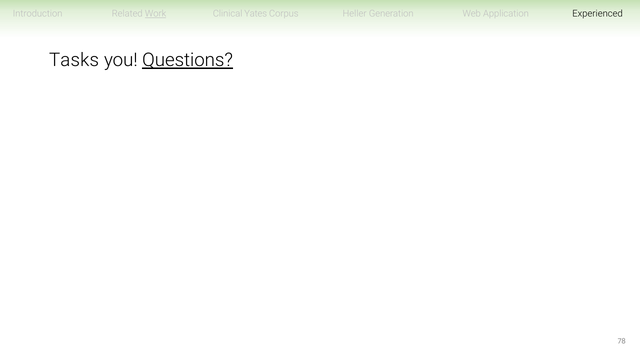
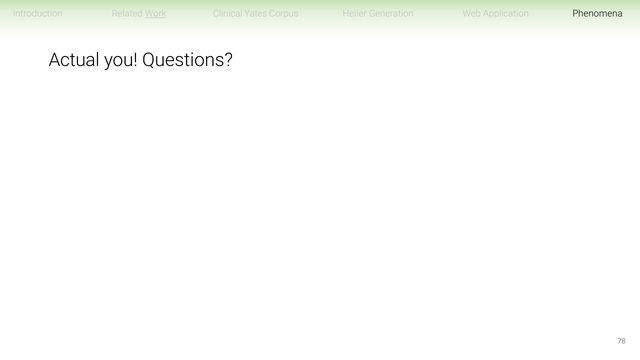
Experienced: Experienced -> Phenomena (598, 14)
Tasks: Tasks -> Actual (74, 60)
Questions underline: present -> none (188, 60)
